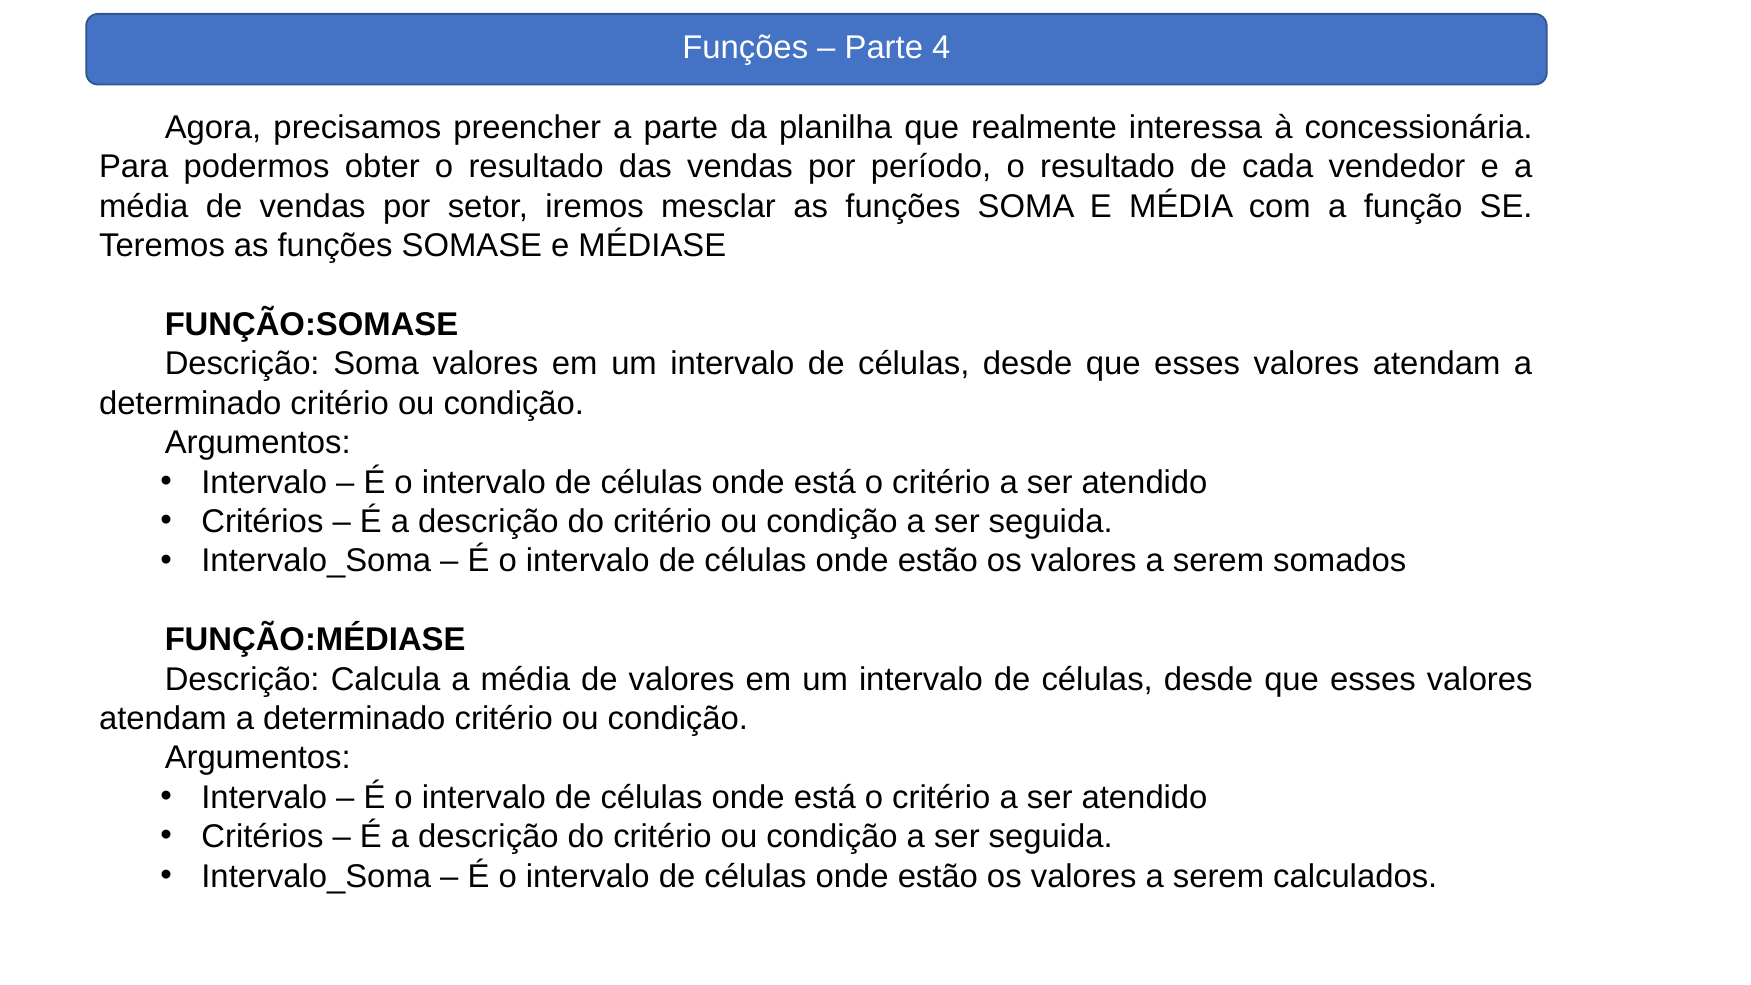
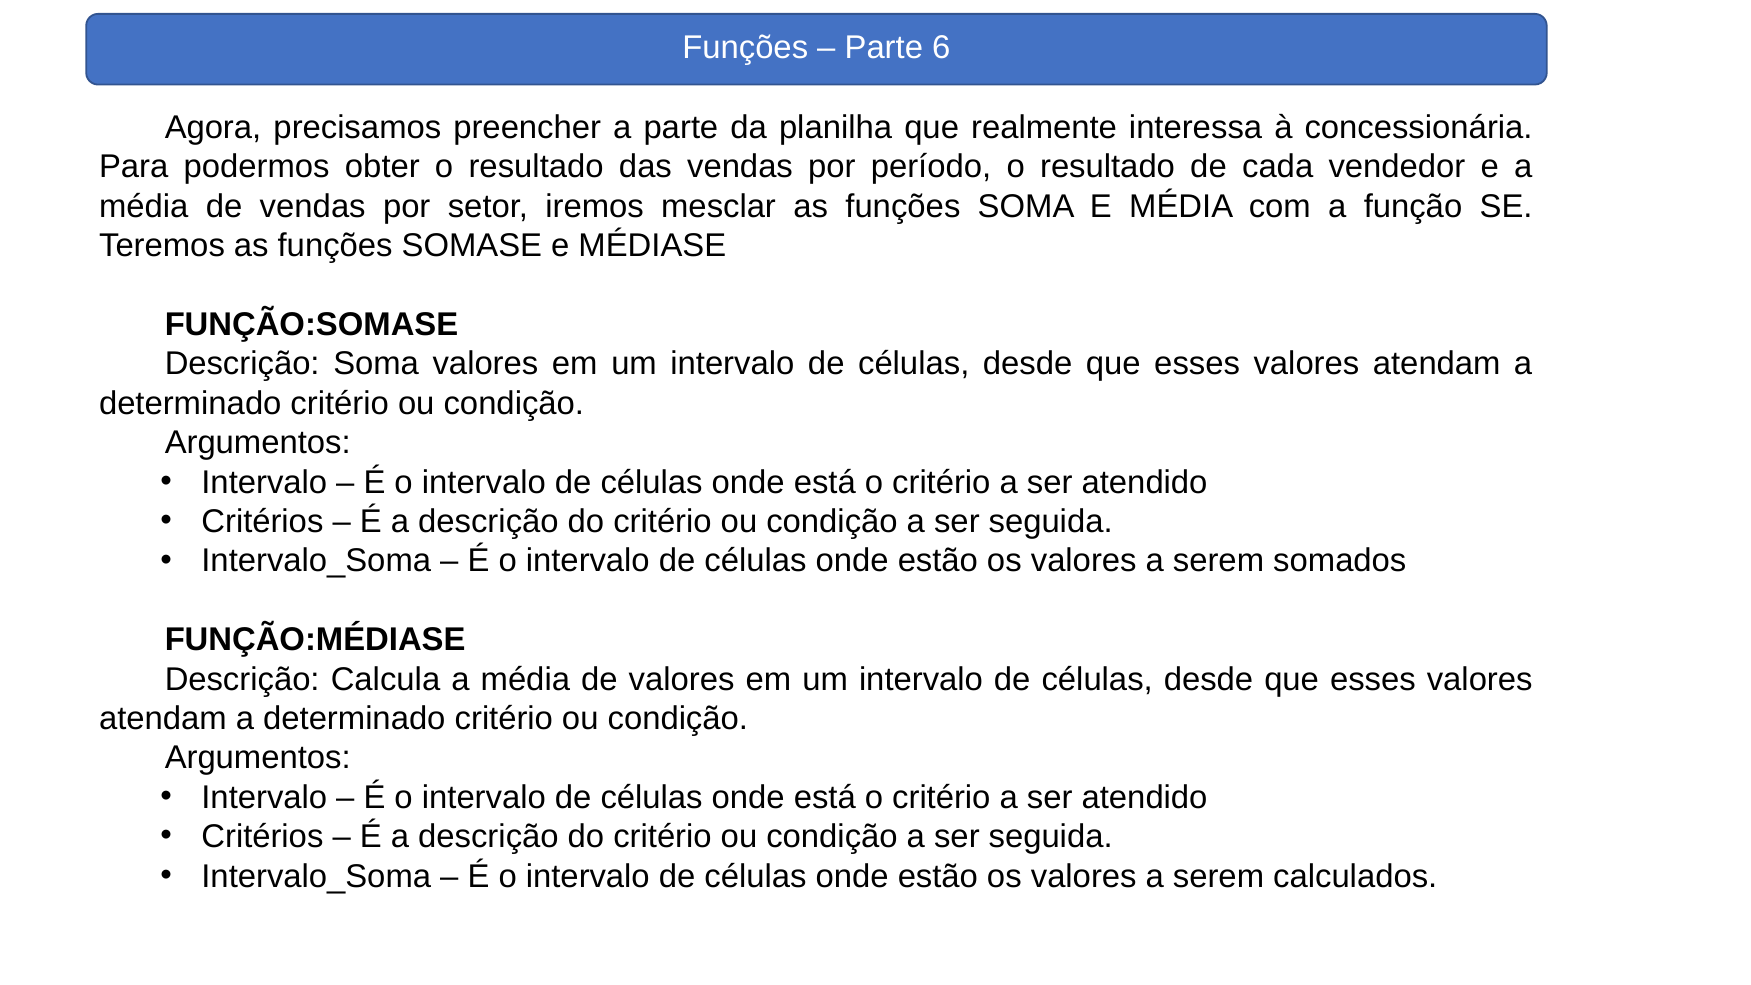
4: 4 -> 6 (941, 47)
